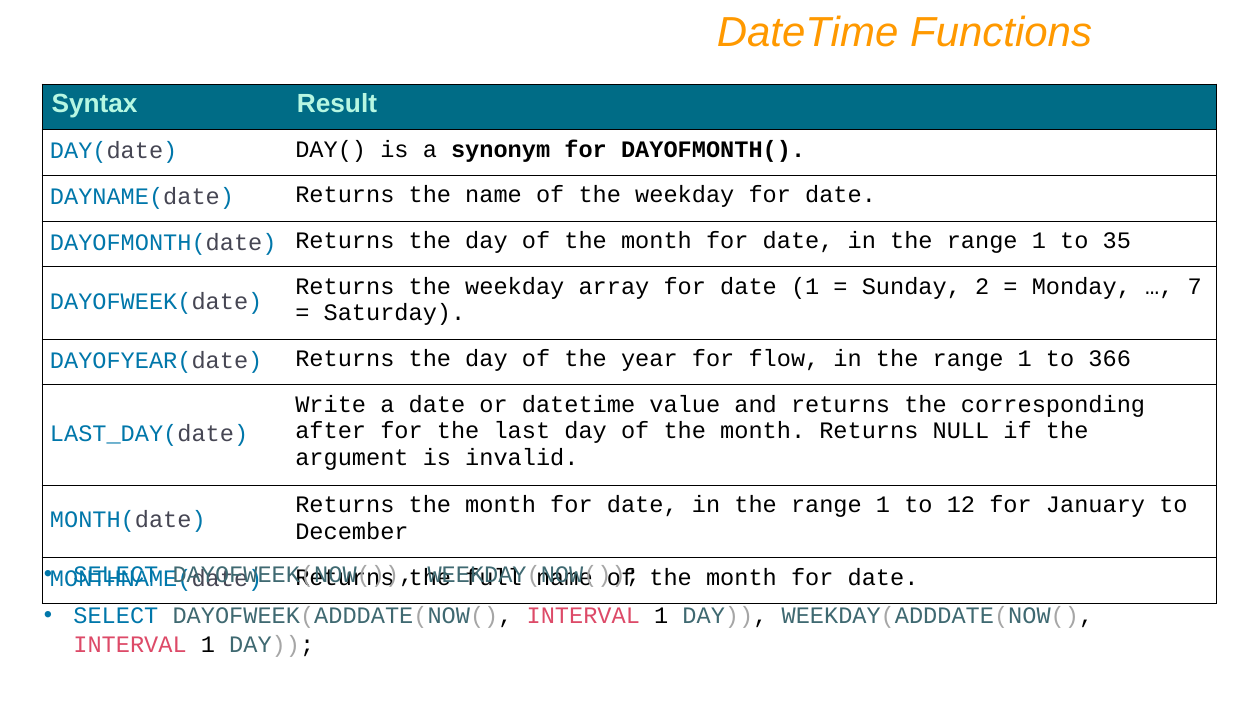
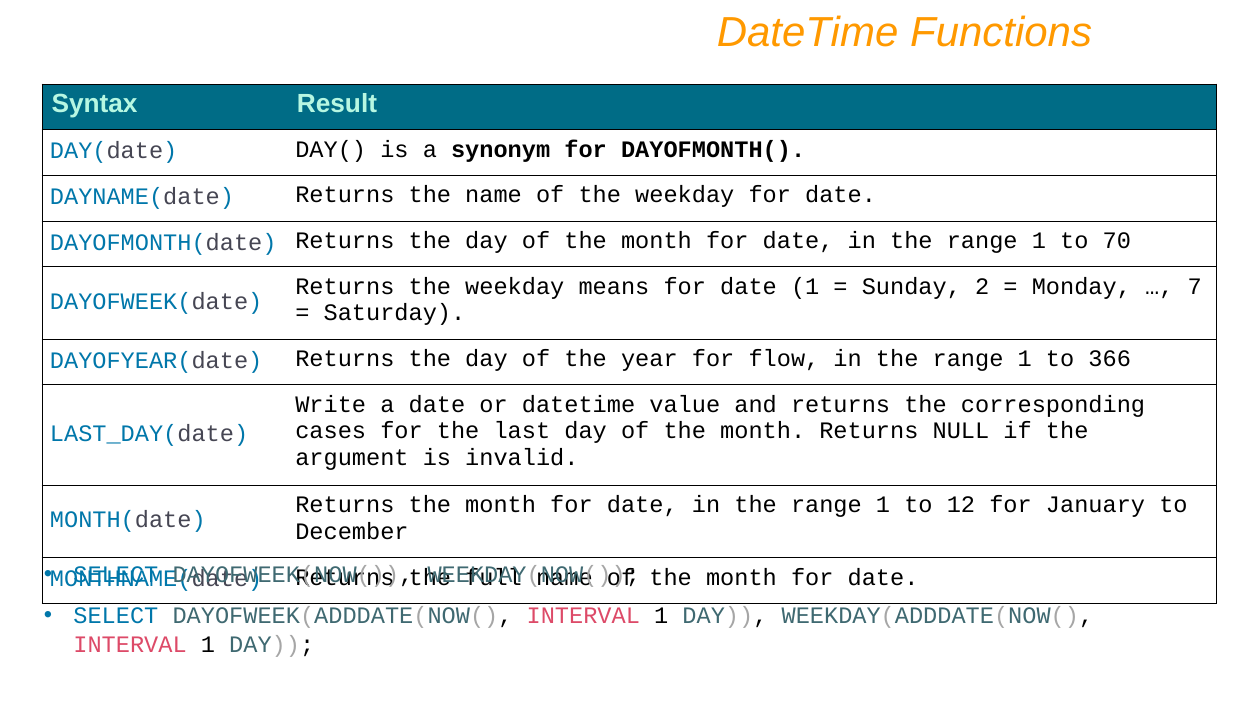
35: 35 -> 70 (1117, 241)
array: array -> means (614, 286)
after: after -> cases (331, 431)
